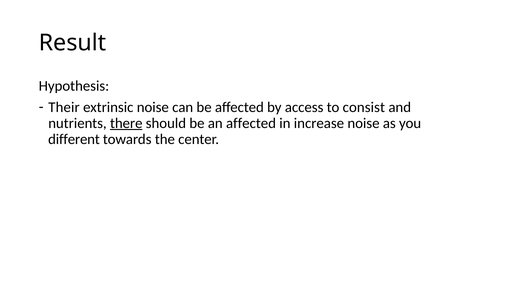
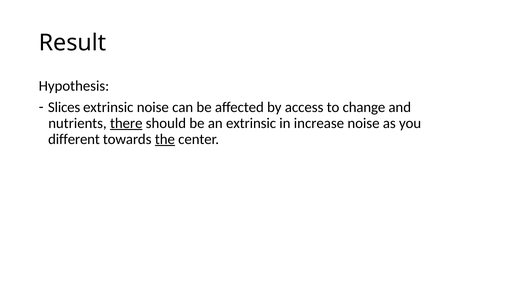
Their: Their -> Slices (64, 107)
consist: consist -> change (364, 107)
an affected: affected -> extrinsic (251, 123)
the underline: none -> present (165, 139)
